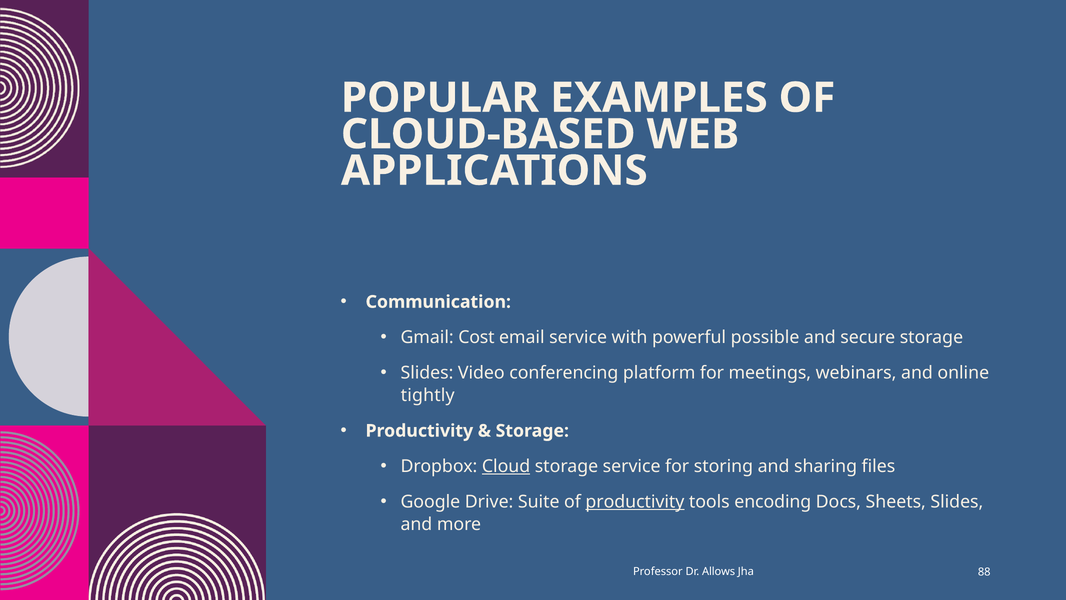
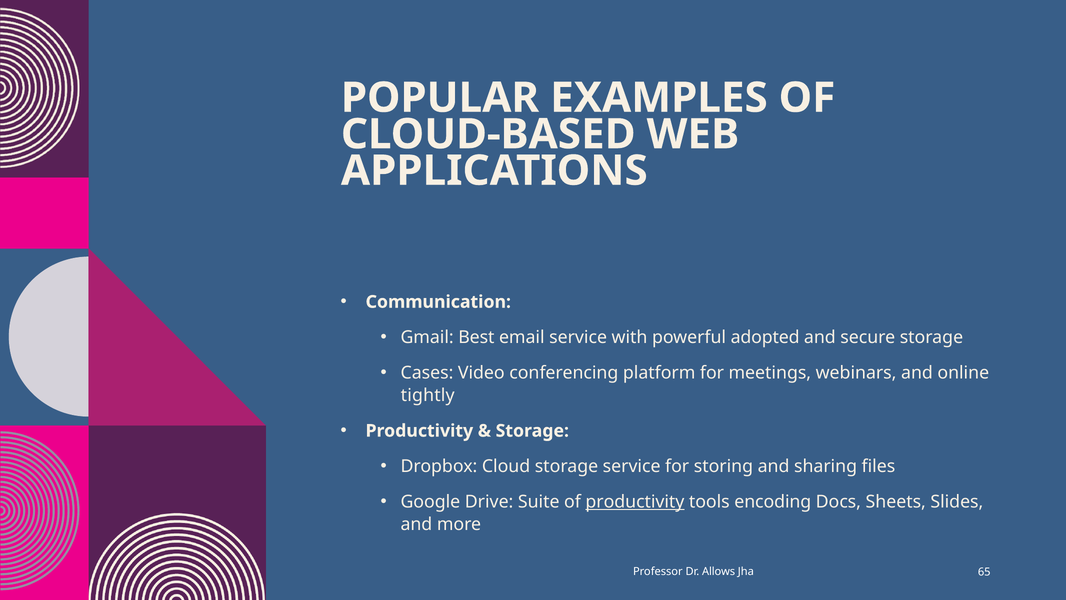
Cost: Cost -> Best (476, 337)
possible: possible -> adopted (765, 337)
Slides: Slides -> Cases (427, 373)
Cloud underline: present -> none (506, 466)
88: 88 -> 65 (984, 572)
